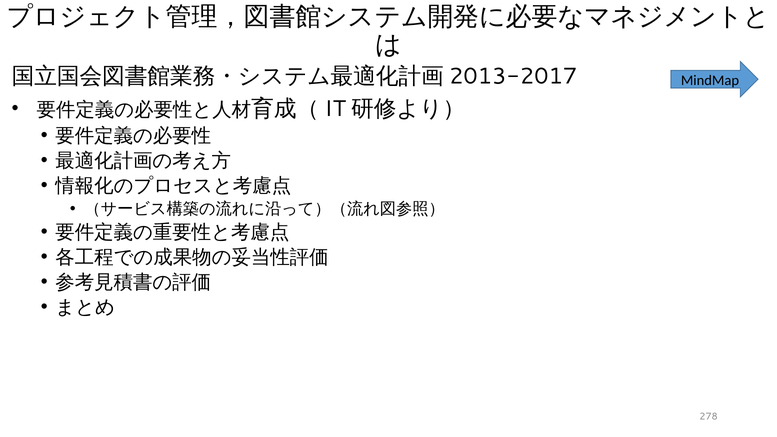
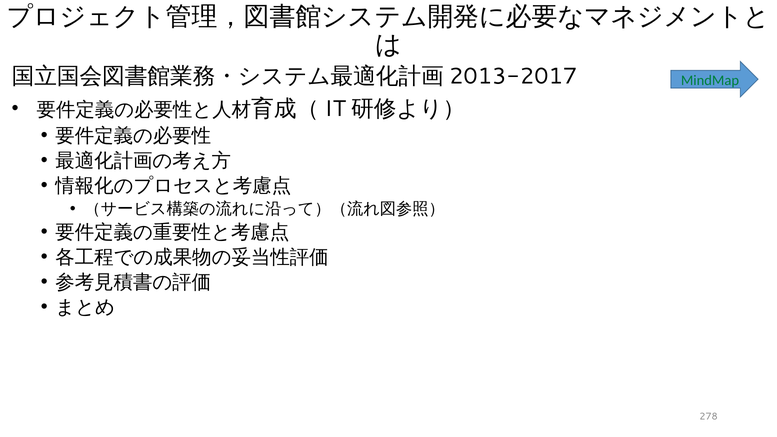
MindMap colour: black -> green (710, 80)
